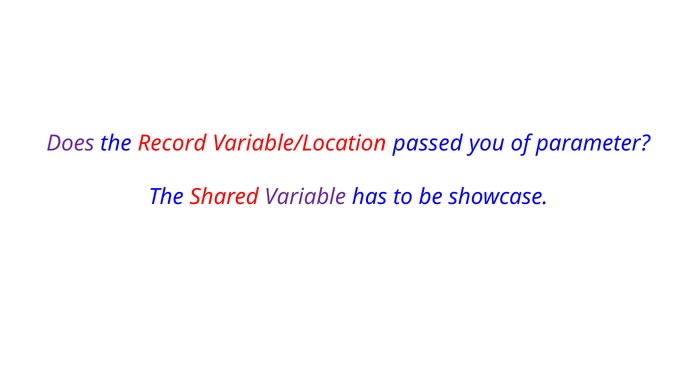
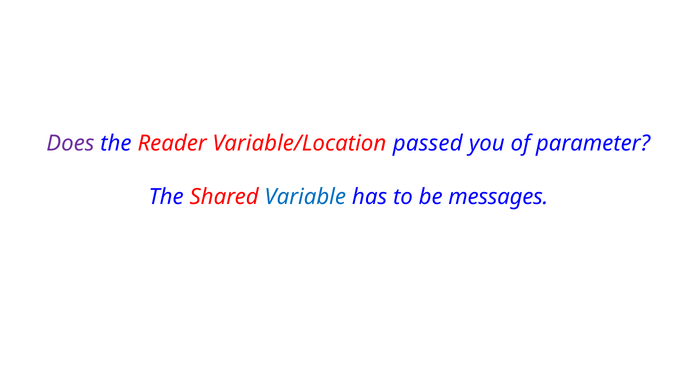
Record: Record -> Reader (172, 144)
Variable colour: purple -> blue (305, 197)
showcase: showcase -> messages (498, 197)
